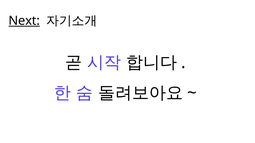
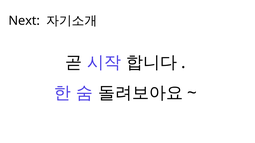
Next underline: present -> none (24, 21)
